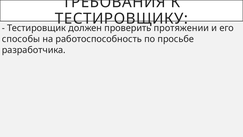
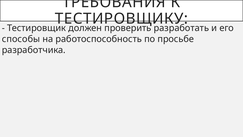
протяжении: протяжении -> разработать (181, 28)
